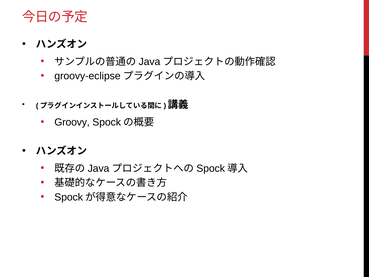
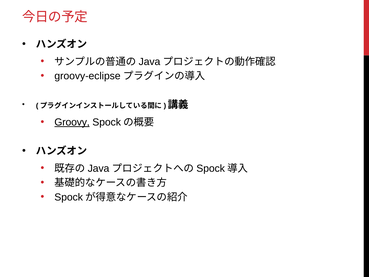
Groovy underline: none -> present (72, 122)
